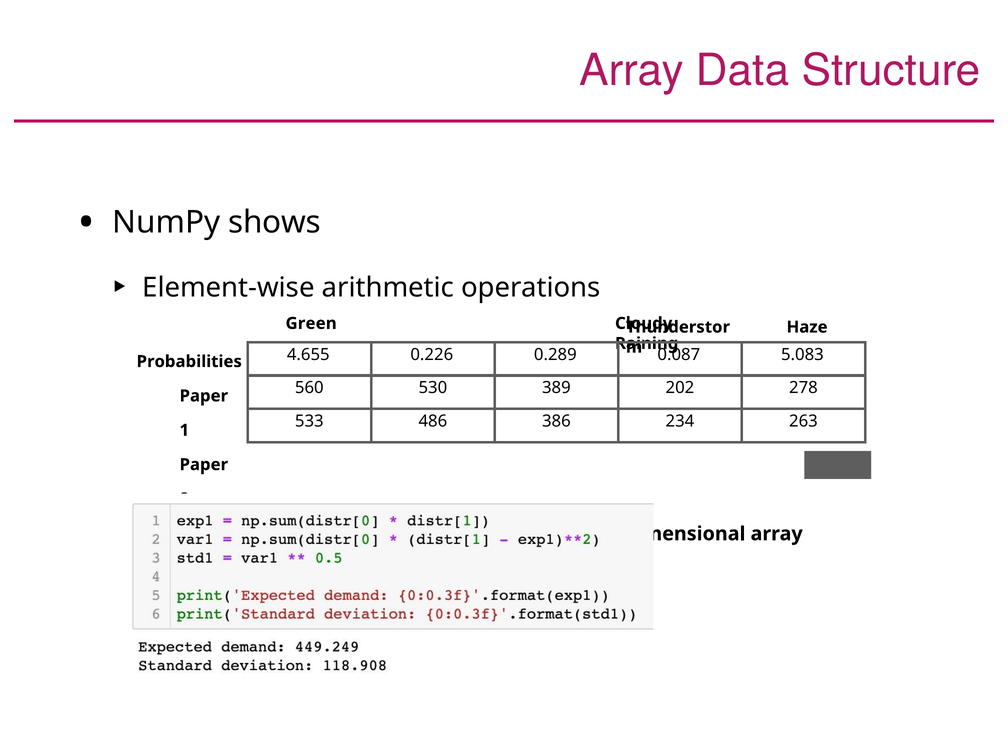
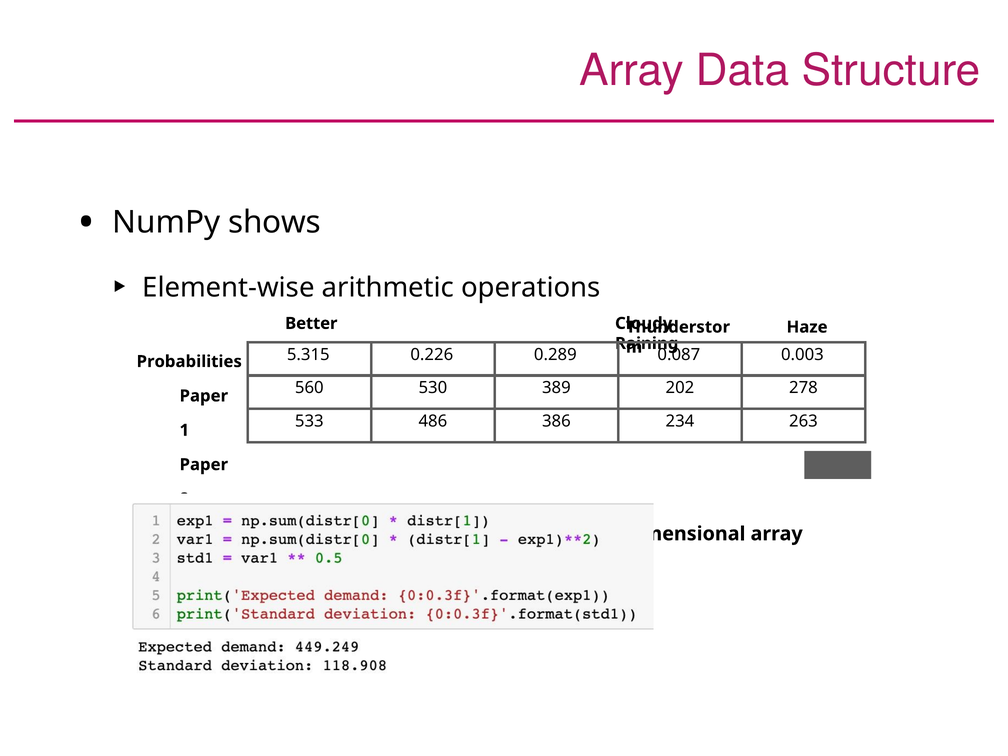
Green: Green -> Better (311, 323)
4.655: 4.655 -> 5.315 (308, 354)
5.083: 5.083 -> 0.003 (802, 354)
